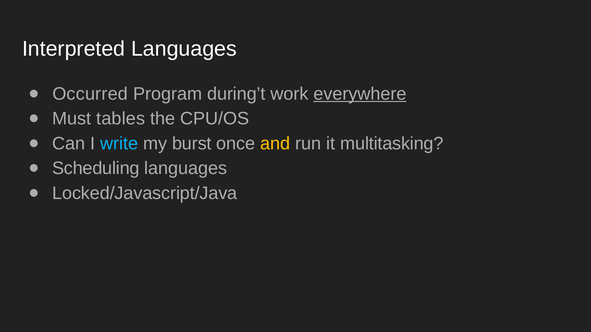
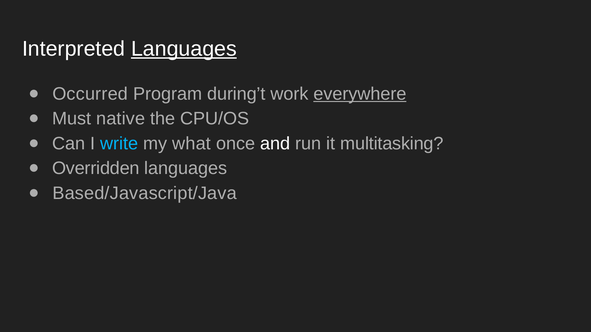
Languages underline: none -> present (184, 49)
tables: tables -> native (121, 119)
burst: burst -> what (192, 144)
and colour: yellow -> white (275, 144)
Scheduling: Scheduling -> Overridden (96, 169)
Locked/Javascript/Java: Locked/Javascript/Java -> Based/Javascript/Java (145, 193)
